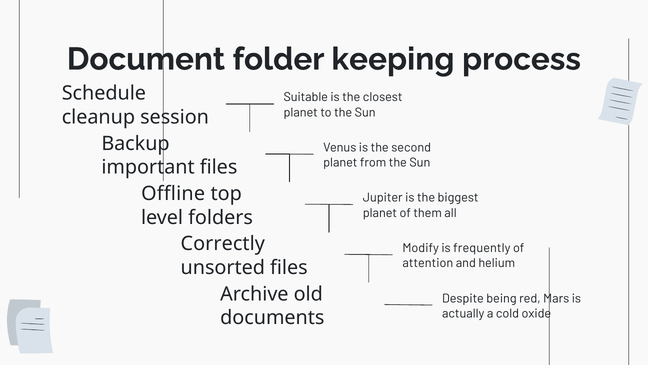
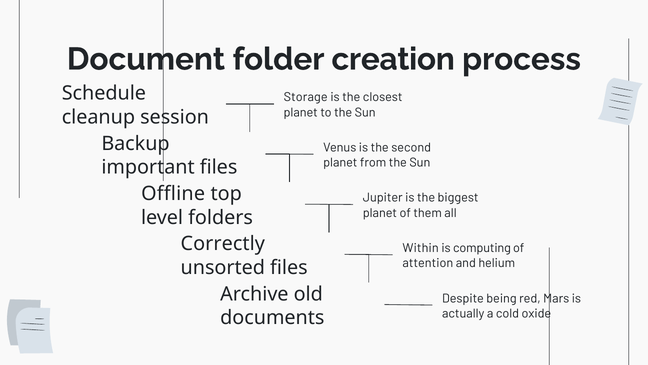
keeping: keeping -> creation (393, 59)
Suitable: Suitable -> Storage (306, 97)
Modify: Modify -> Within (421, 248)
frequently: frequently -> computing (482, 248)
